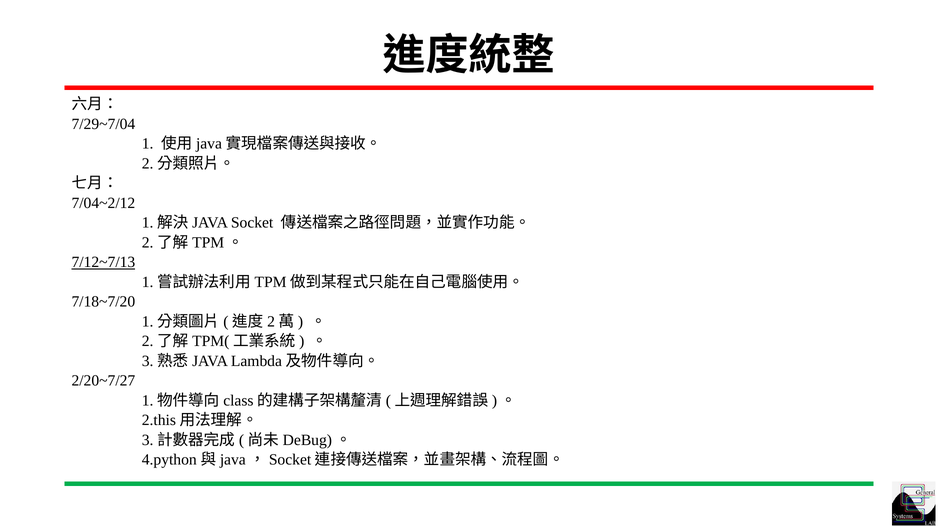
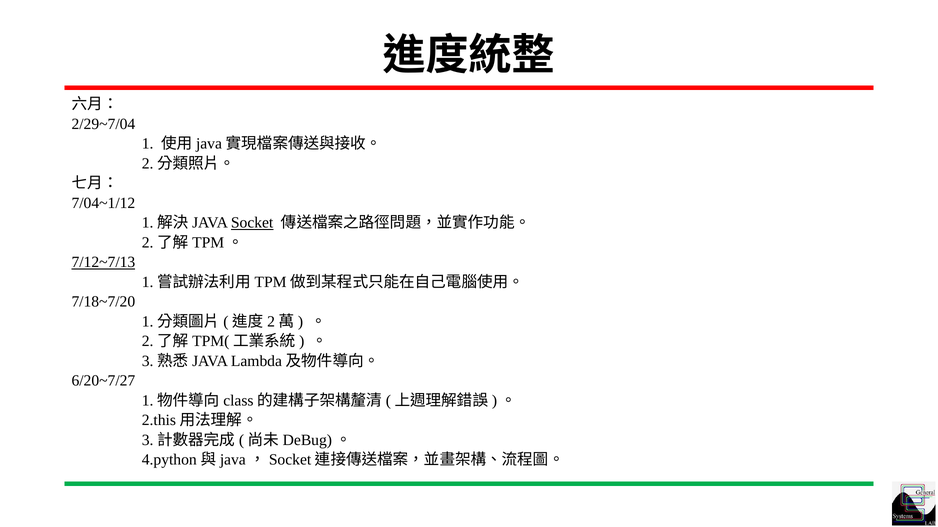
7/29~7/04: 7/29~7/04 -> 2/29~7/04 (103, 124)
7/04~2/12: 7/04~2/12 -> 7/04~1/12 (103, 203)
Socket underline: none -> present (252, 223)
2/20~7/27: 2/20~7/27 -> 6/20~7/27 (103, 381)
